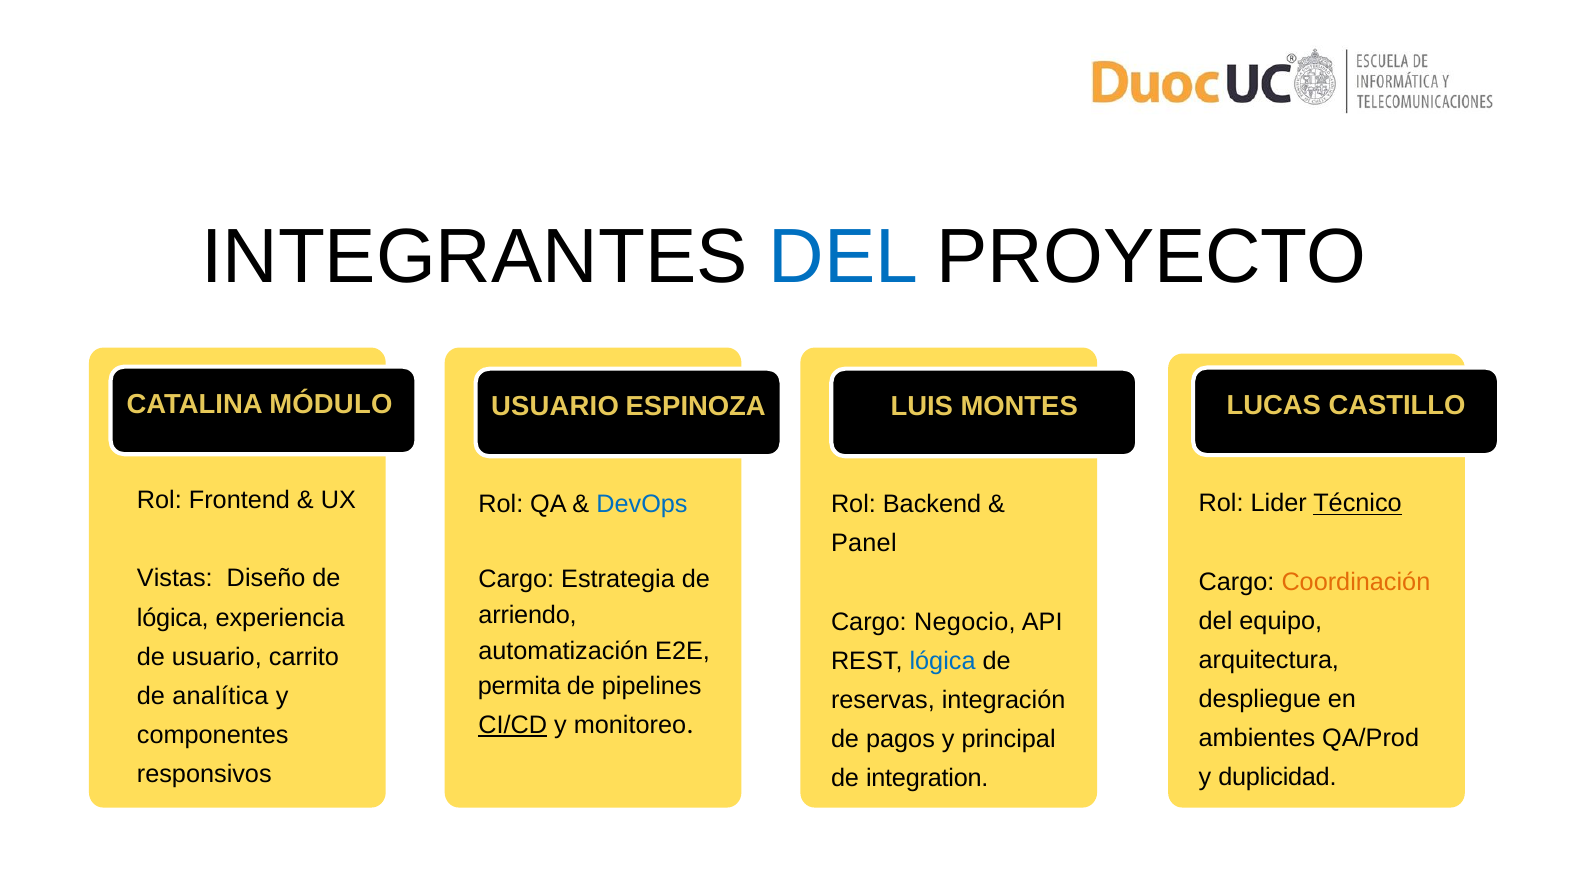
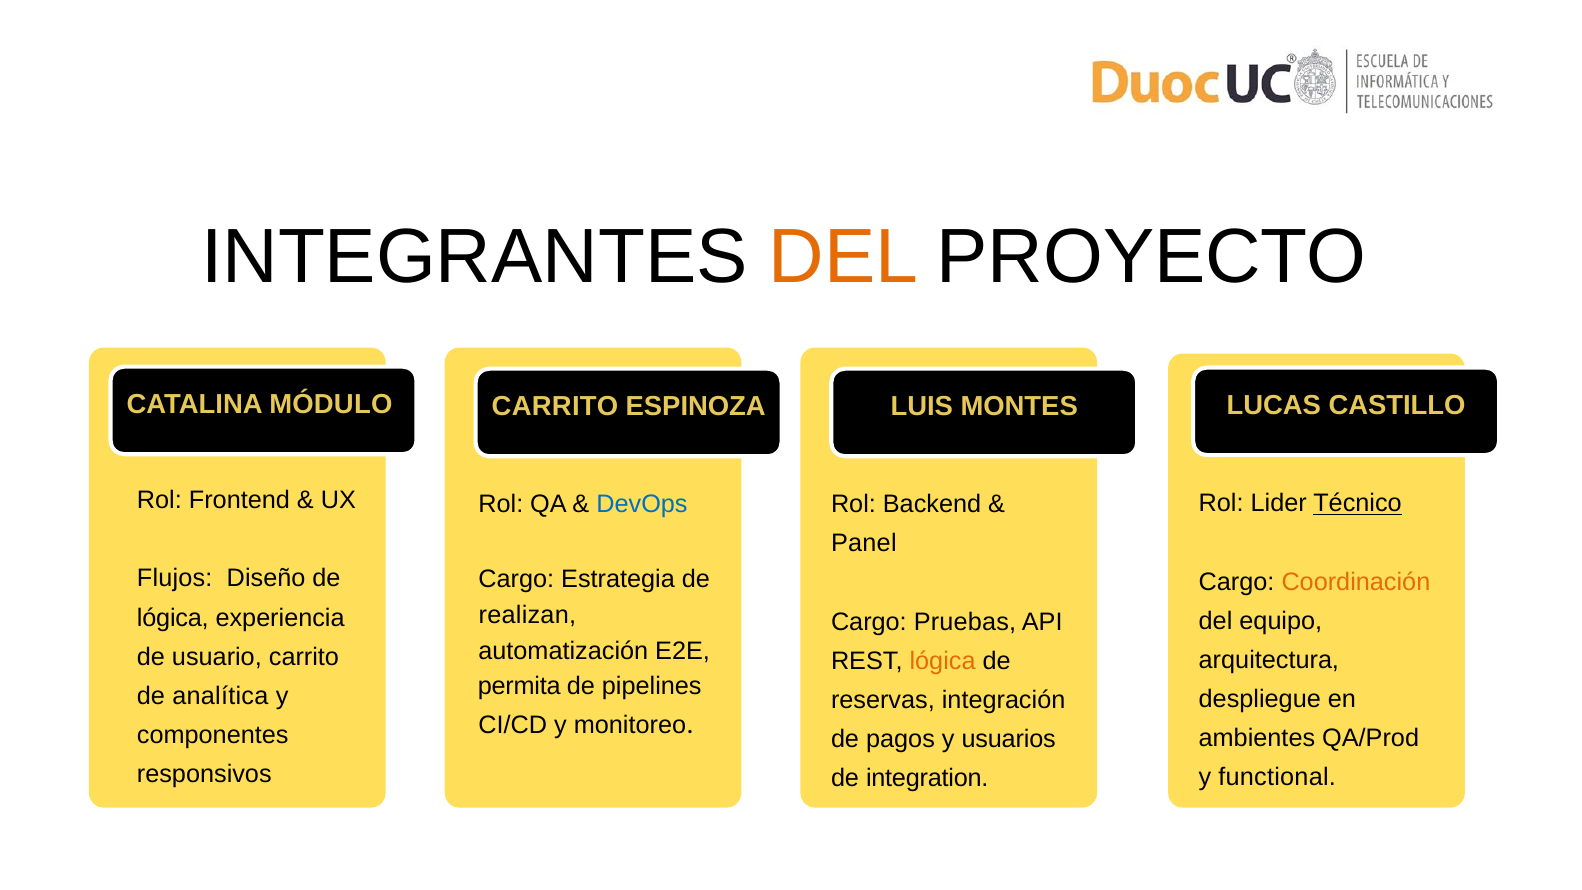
DEL colour: blue -> orange (843, 257)
USUARIO: USUARIO -> CARRITO (555, 407)
Vistas: Vistas -> Flujos (175, 579)
arriendo: arriendo -> realizan (527, 615)
Negocio: Negocio -> Pruebas (965, 622)
lógica colour: blue -> orange (943, 661)
CI/CD underline: present -> none (513, 725)
principal: principal -> usuarios (1009, 739)
duplicidad: duplicidad -> functional (1277, 777)
